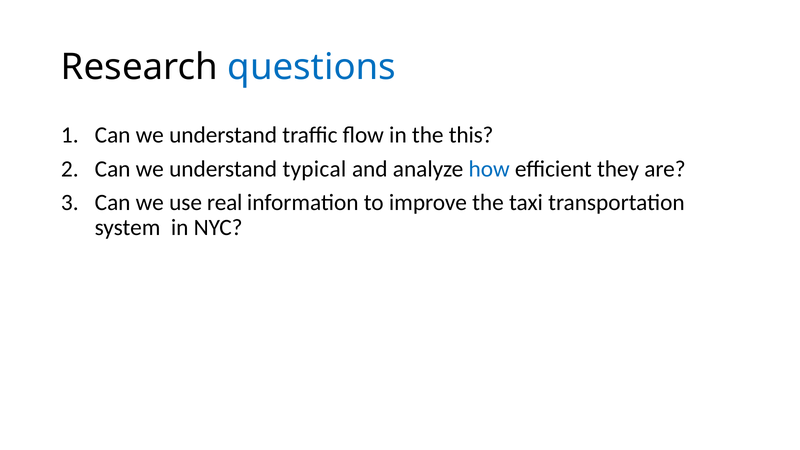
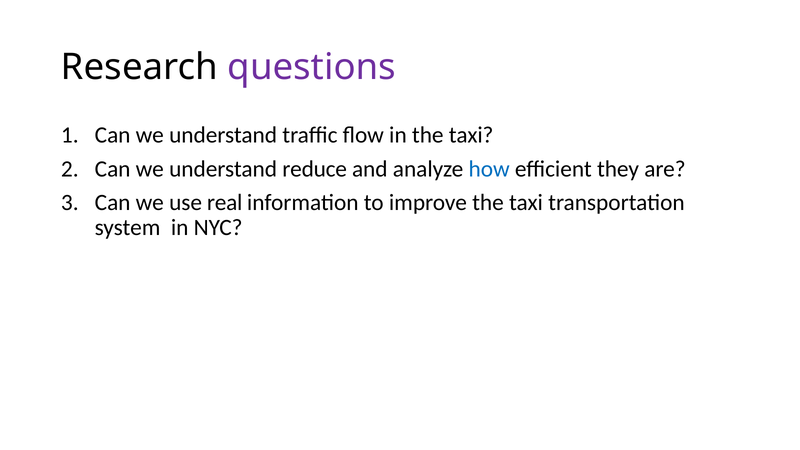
questions colour: blue -> purple (312, 67)
in the this: this -> taxi (471, 135)
typical: typical -> reduce (315, 169)
